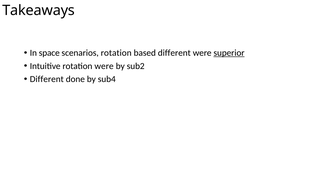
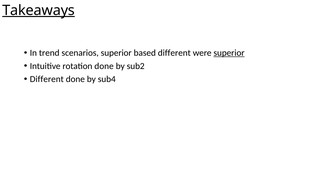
Takeaways underline: none -> present (39, 10)
space: space -> trend (49, 53)
scenarios rotation: rotation -> superior (116, 53)
rotation were: were -> done (104, 66)
